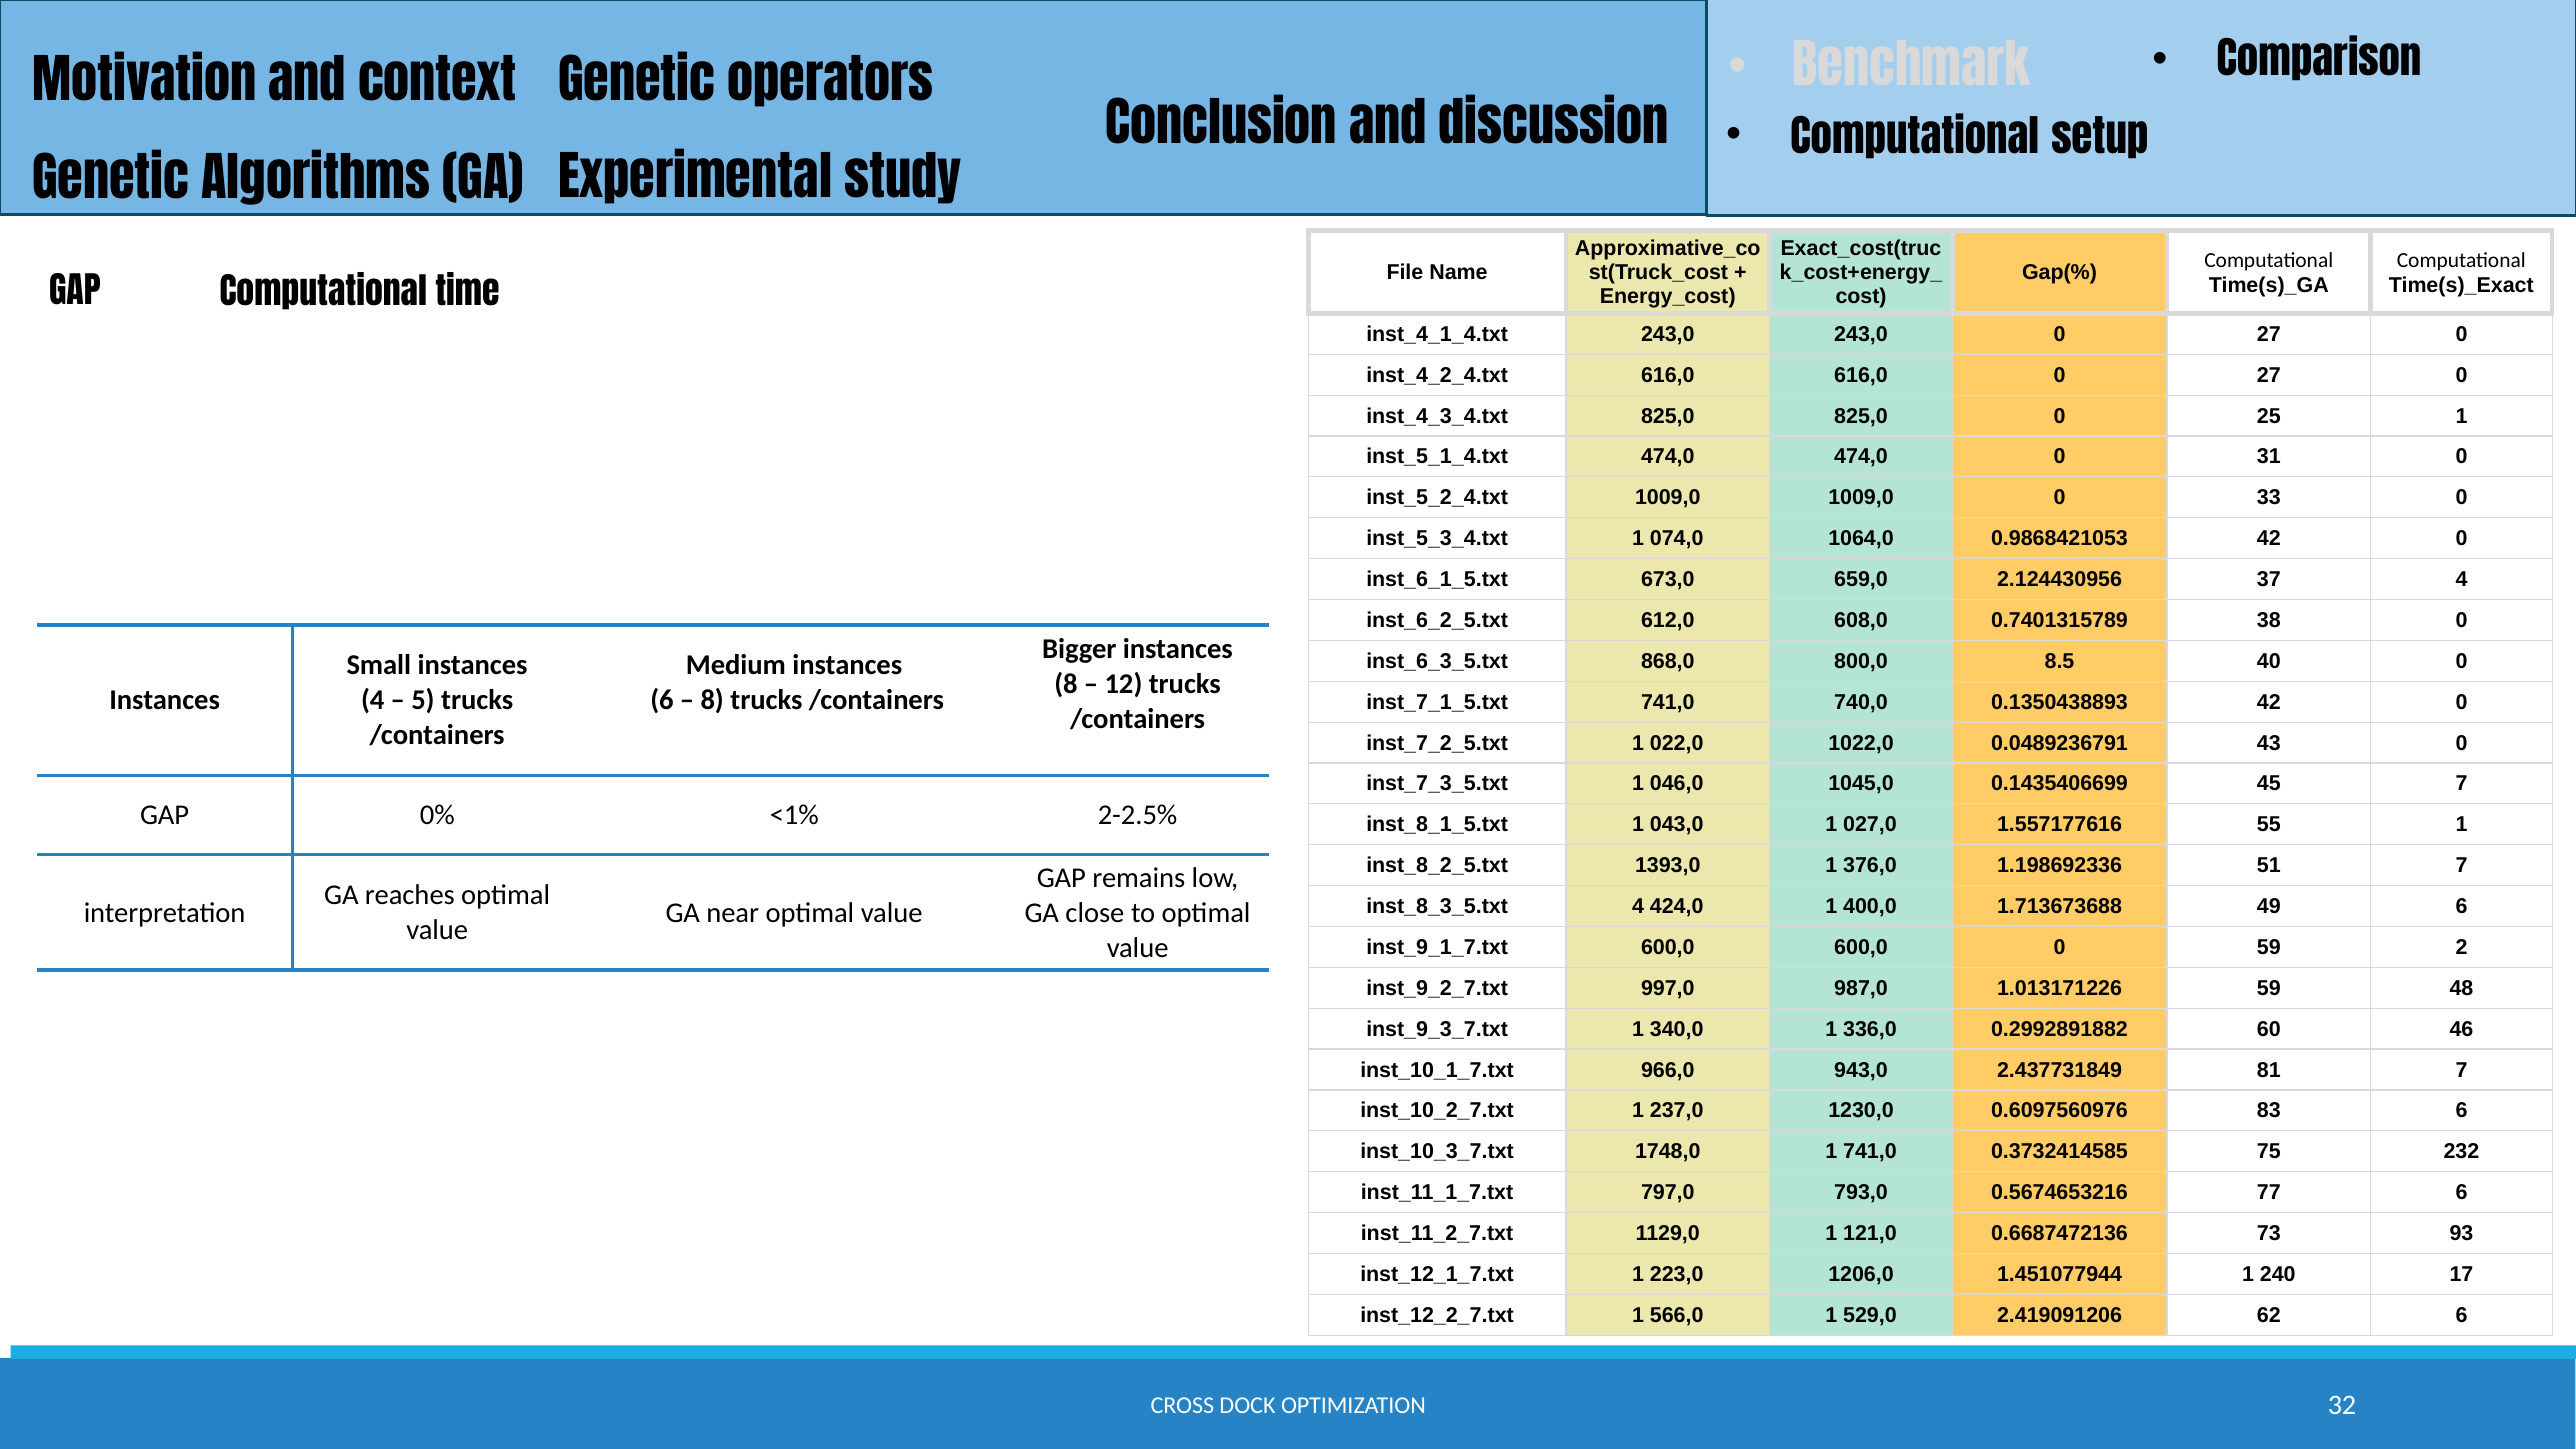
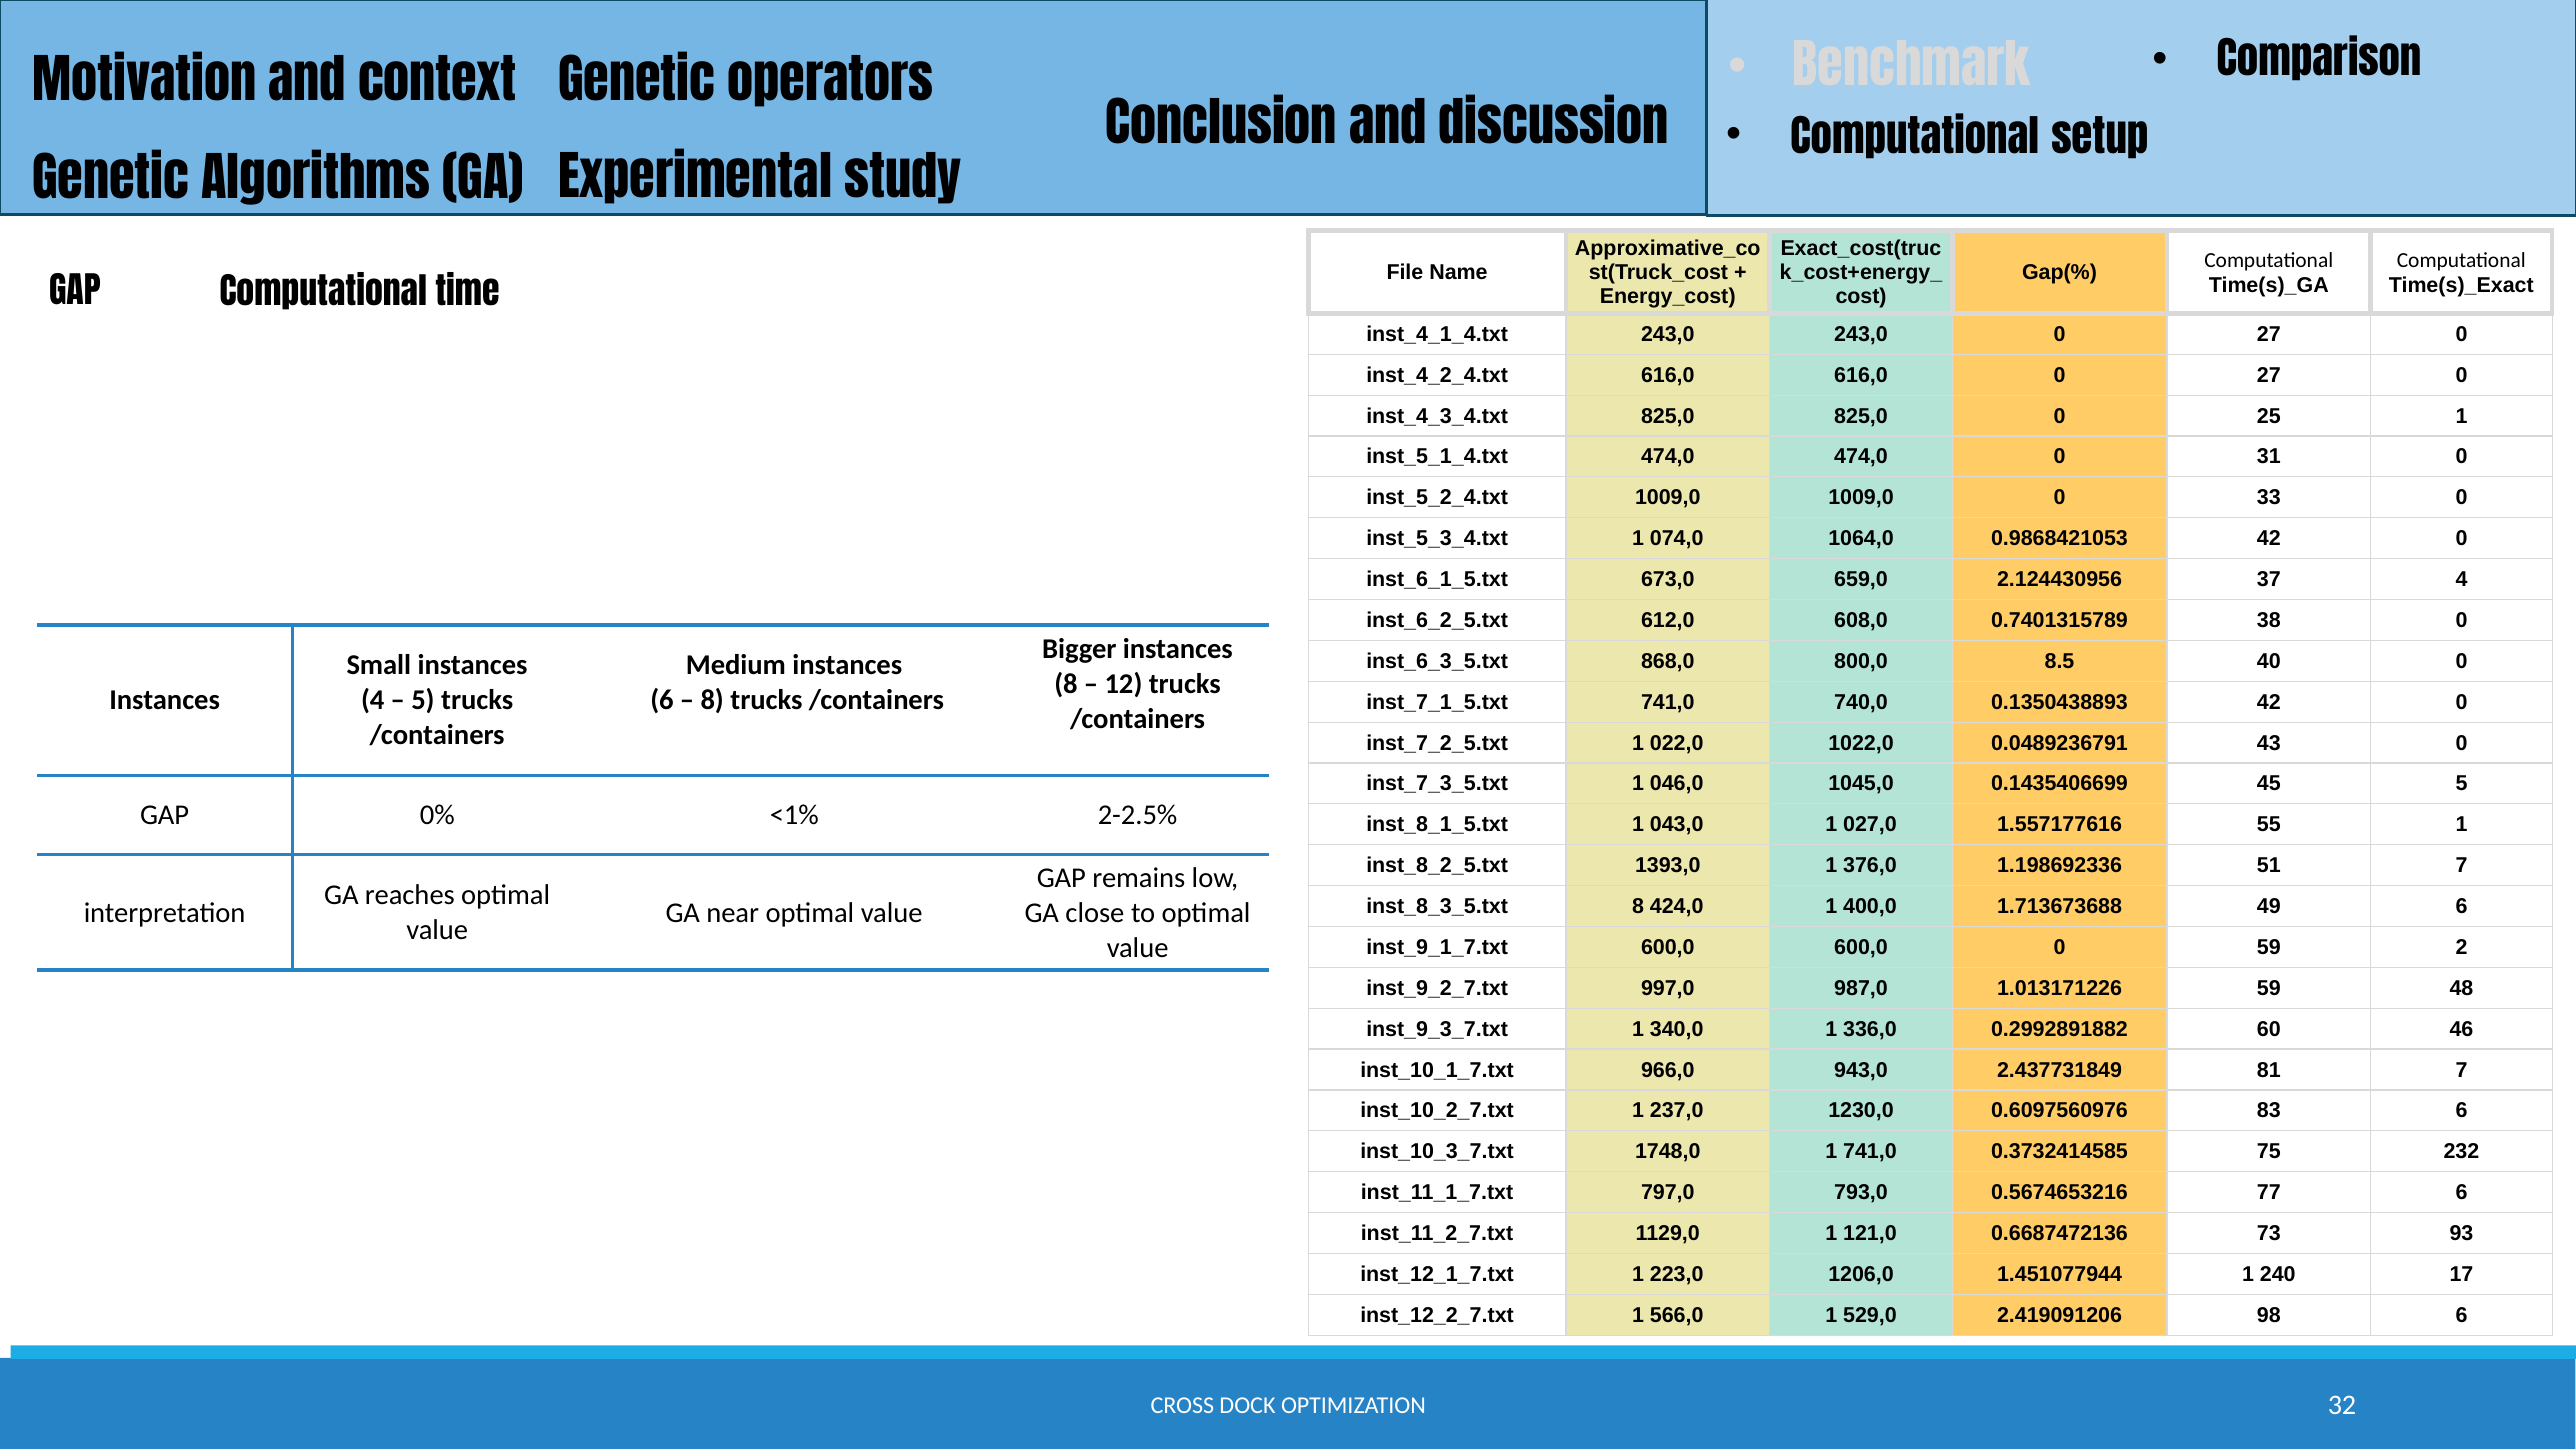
45 7: 7 -> 5 (2462, 784)
4: 4 -> 8 (1638, 906)
62: 62 -> 98 (2269, 1315)
